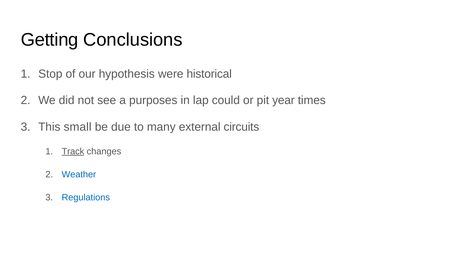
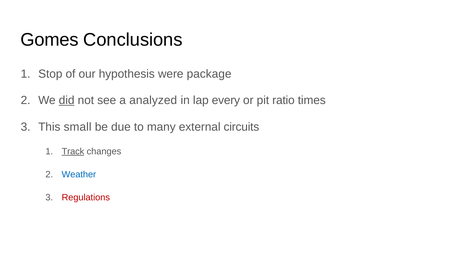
Getting: Getting -> Gomes (50, 40)
historical: historical -> package (209, 74)
did underline: none -> present (67, 100)
purposes: purposes -> analyzed (153, 100)
could: could -> every (226, 100)
year: year -> ratio (283, 100)
Regulations colour: blue -> red (86, 197)
